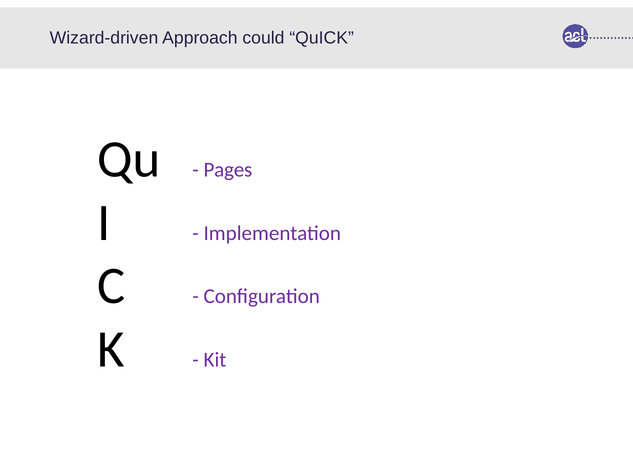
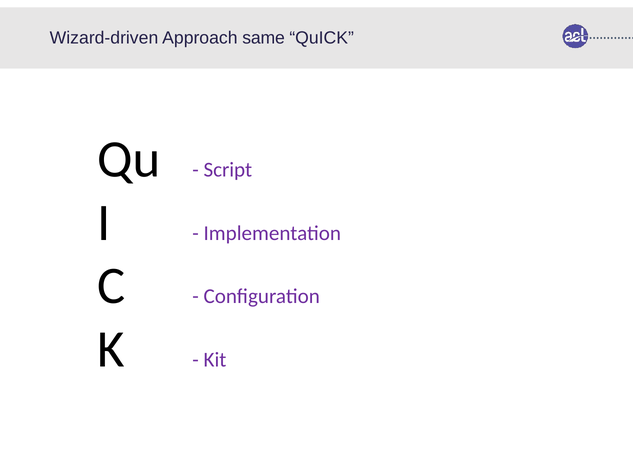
could: could -> same (264, 38)
Pages: Pages -> Script (228, 170)
